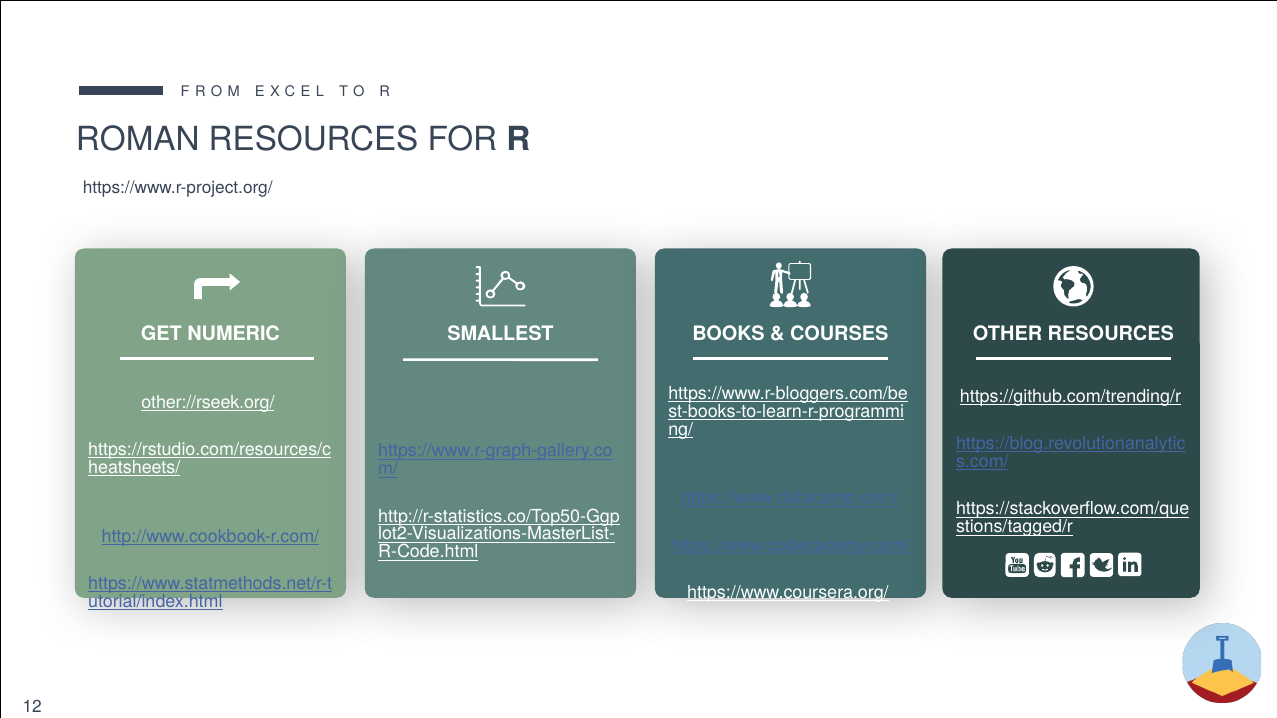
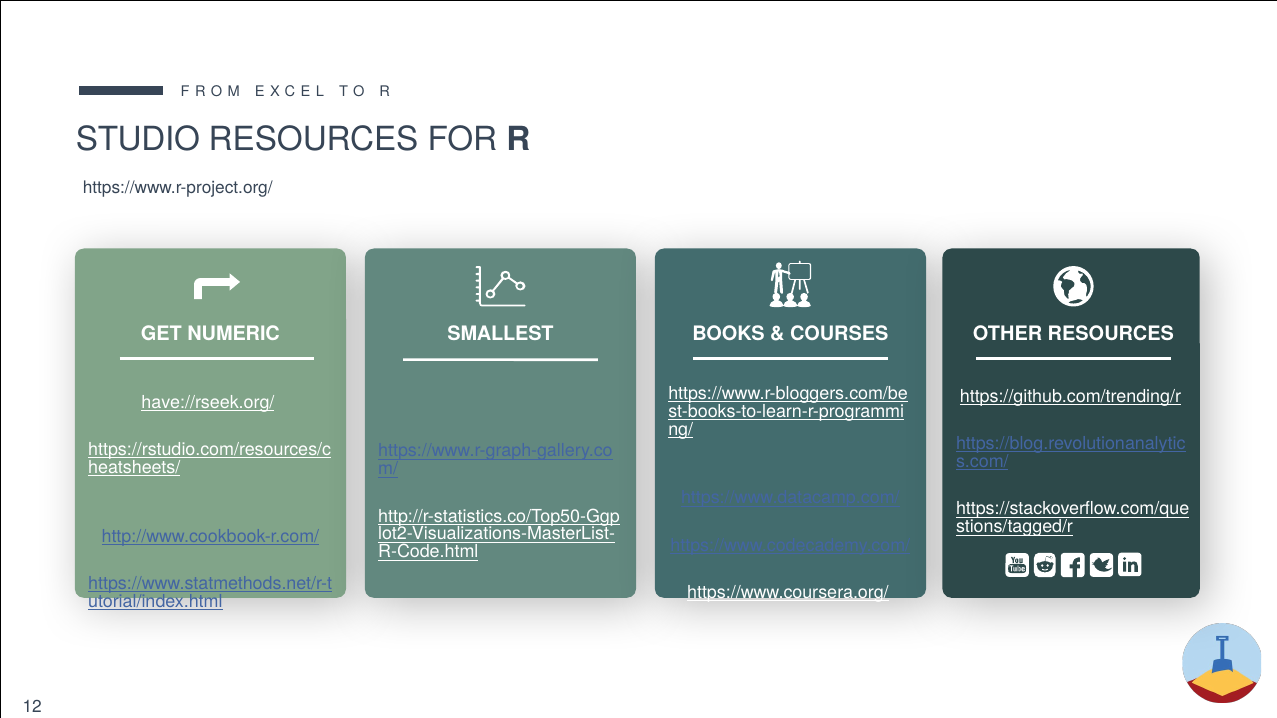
ROMAN: ROMAN -> STUDIO (138, 140)
other://rseek.org/: other://rseek.org/ -> have://rseek.org/ (208, 403)
